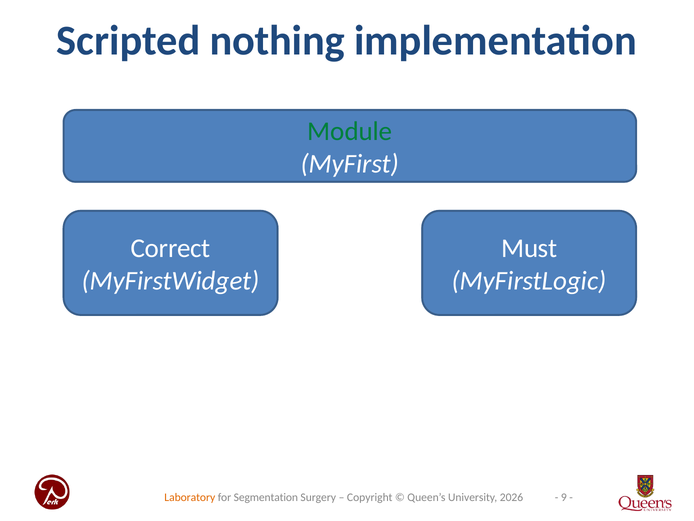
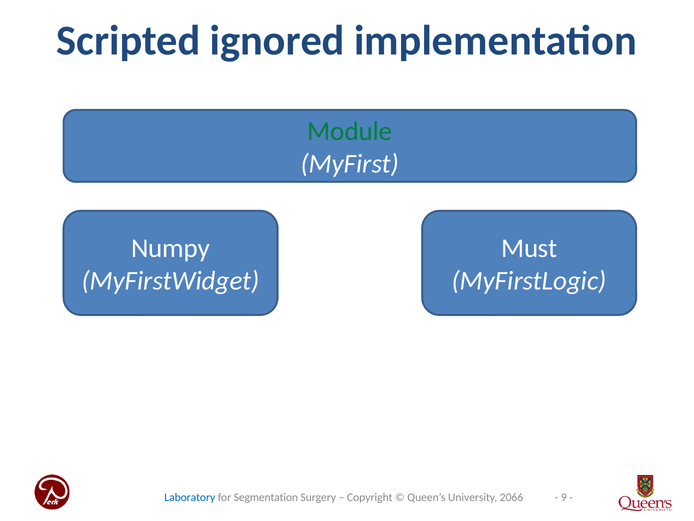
nothing: nothing -> ignored (277, 41)
Correct: Correct -> Numpy (171, 248)
Laboratory colour: orange -> blue (190, 497)
2026: 2026 -> 2066 (511, 497)
